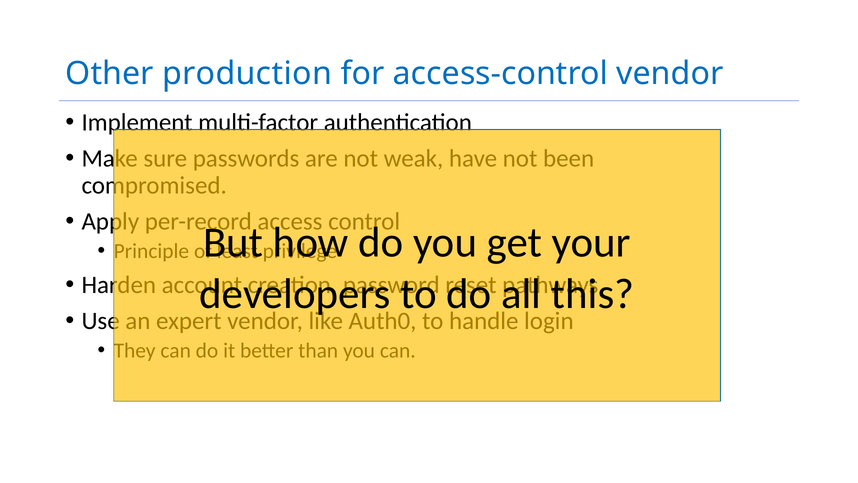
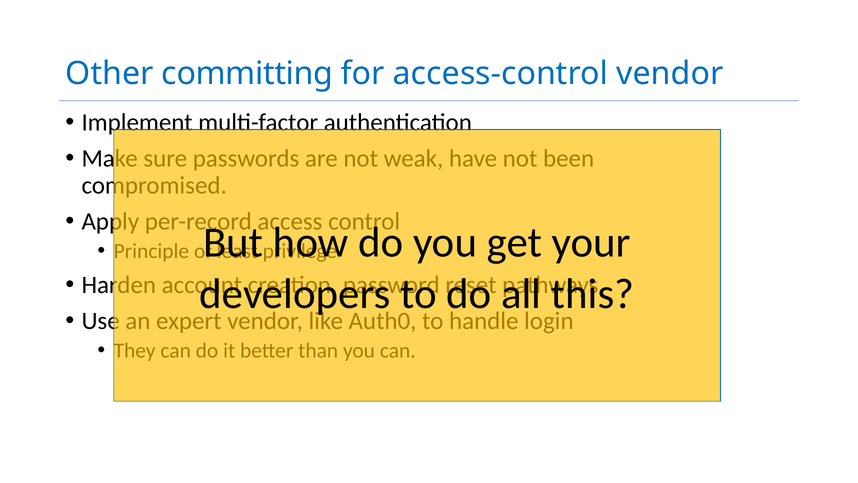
production: production -> committing (247, 74)
